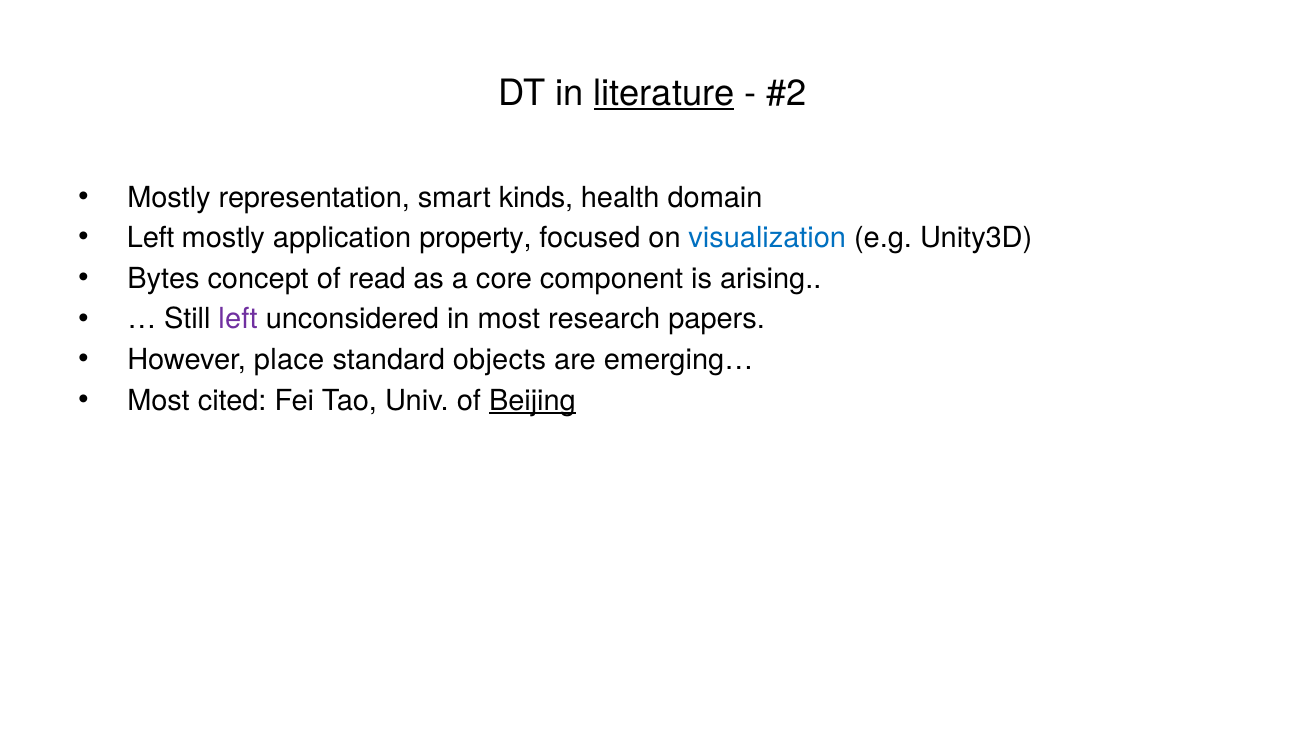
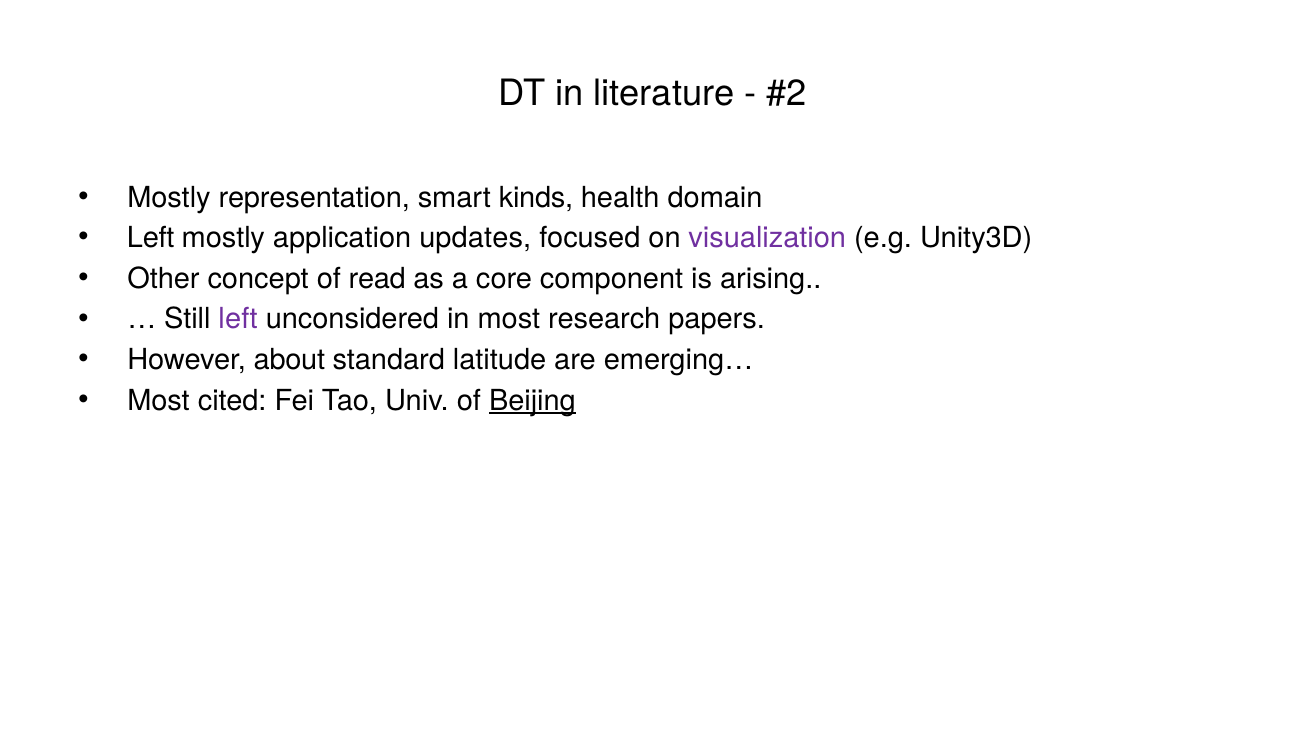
literature underline: present -> none (664, 93)
property: property -> updates (475, 238)
visualization colour: blue -> purple (767, 238)
Bytes: Bytes -> Other (163, 279)
place: place -> about (289, 360)
objects: objects -> latitude (500, 360)
